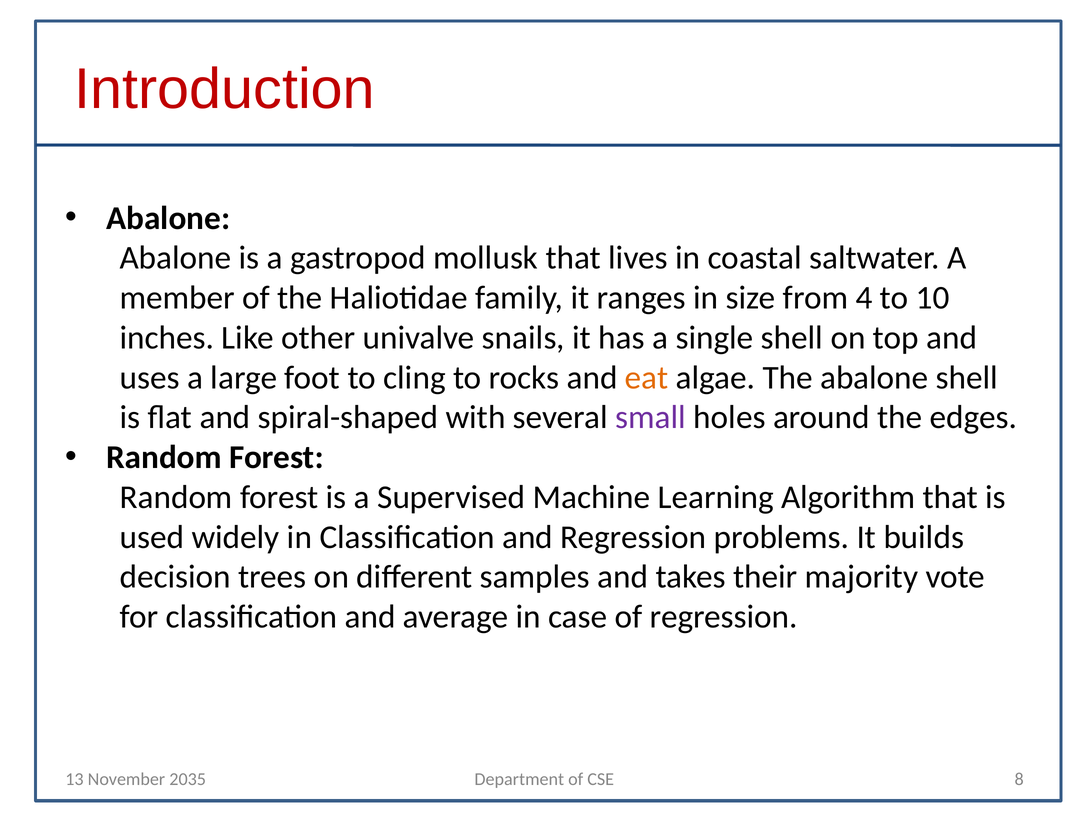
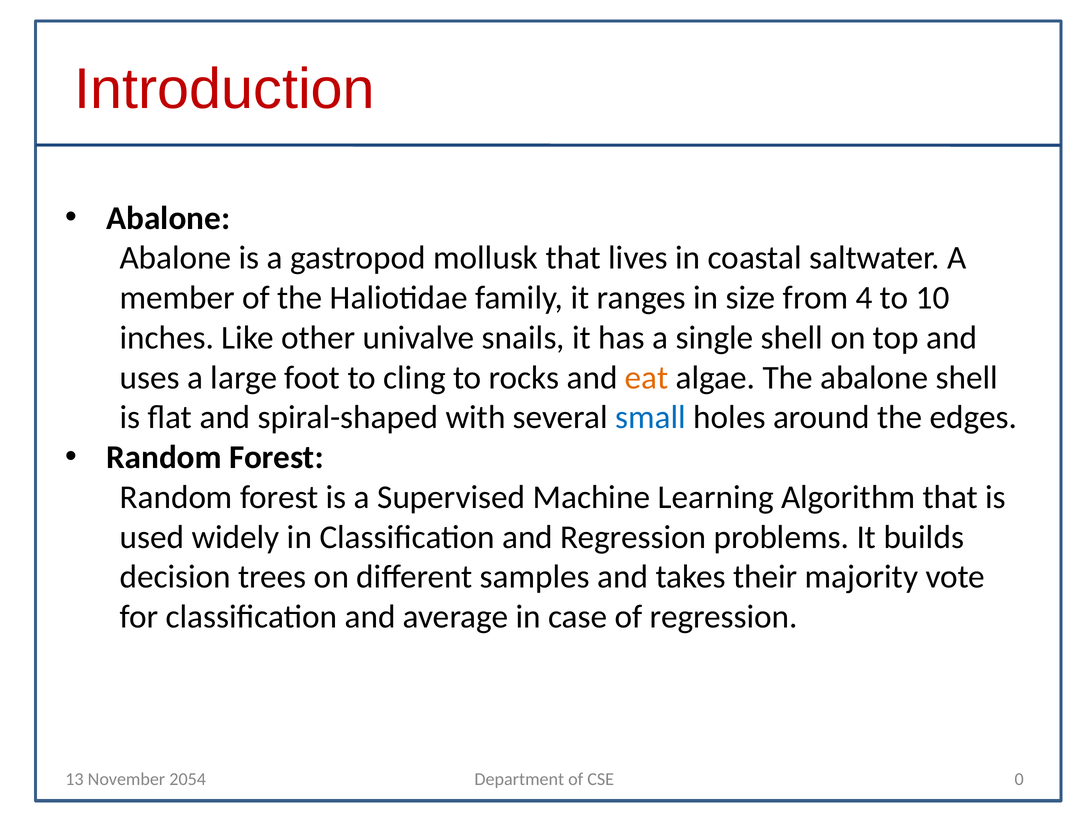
small colour: purple -> blue (651, 418)
2035: 2035 -> 2054 (188, 780)
8: 8 -> 0 (1019, 780)
